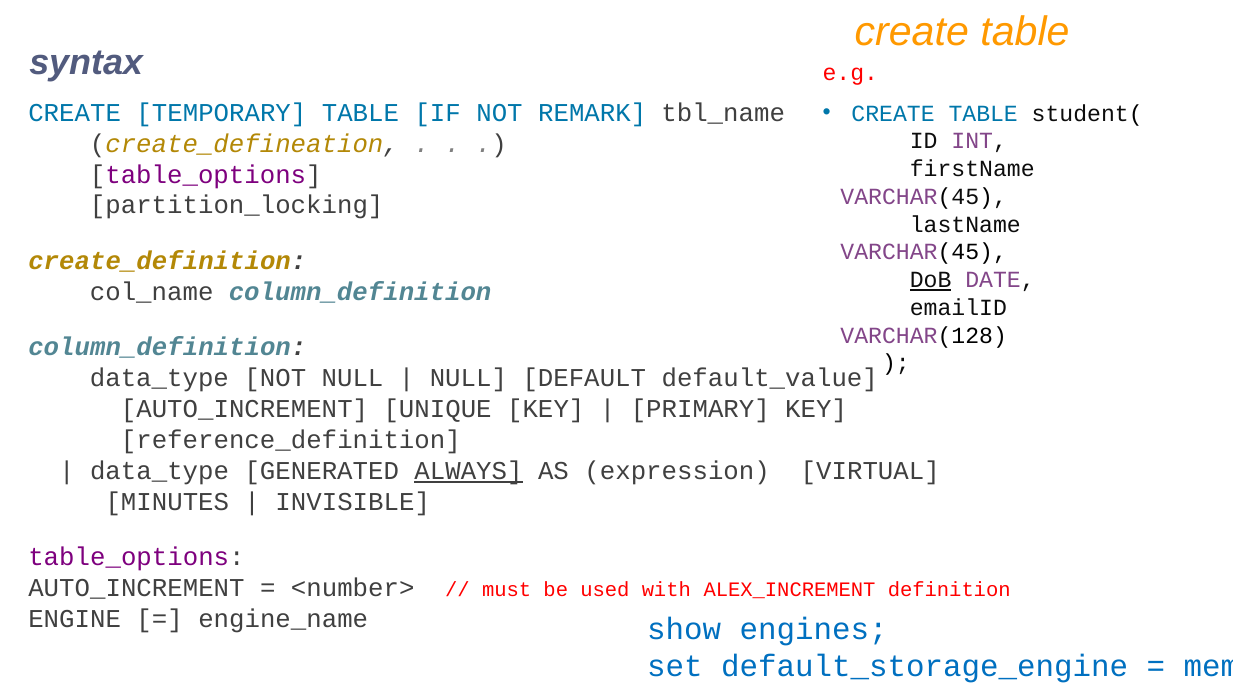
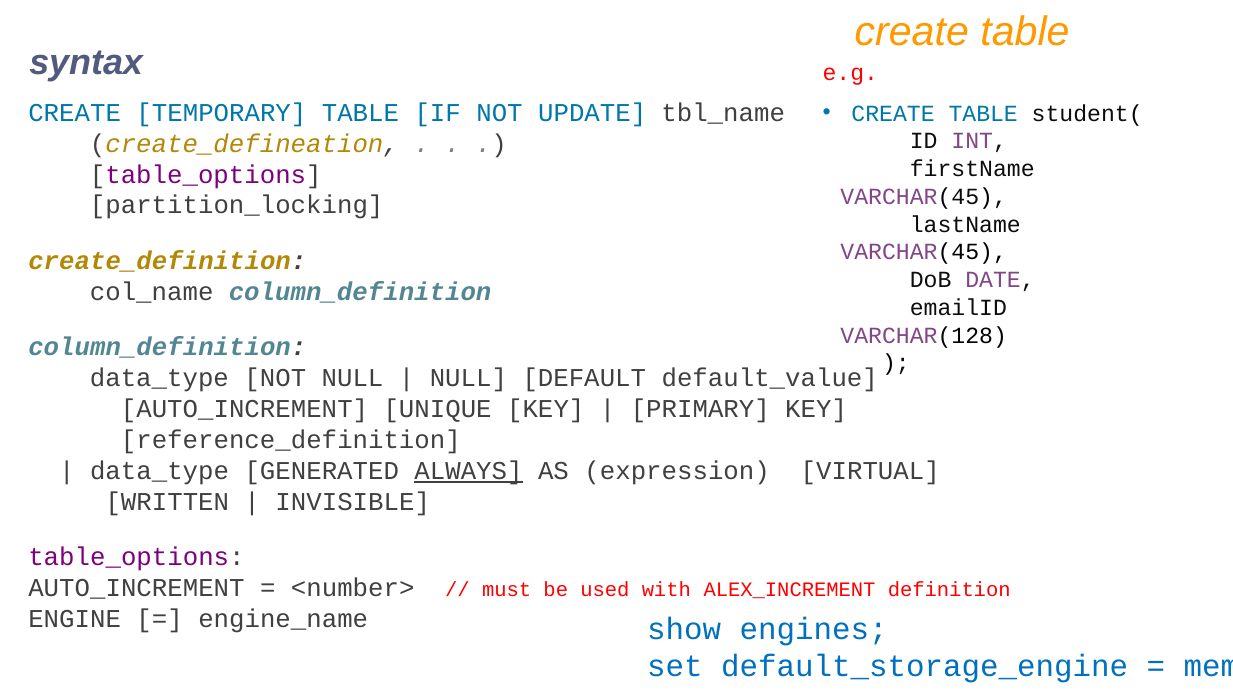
REMARK: REMARK -> UPDATE (592, 113)
DoB underline: present -> none (931, 280)
MINUTES: MINUTES -> WRITTEN (167, 501)
